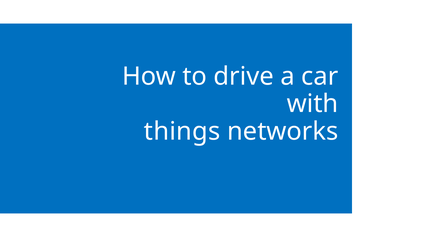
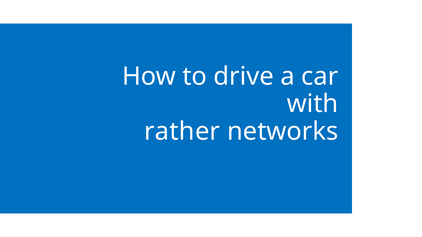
things: things -> rather (182, 132)
